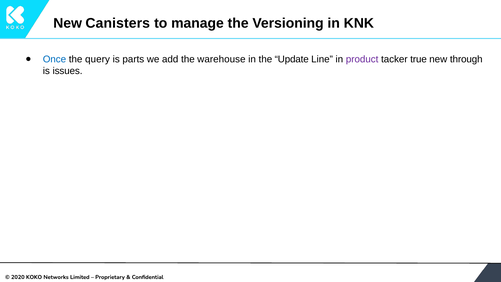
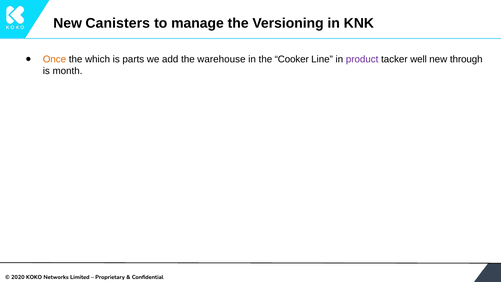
Once colour: blue -> orange (54, 59)
query: query -> which (98, 59)
Update: Update -> Cooker (292, 59)
true: true -> well (419, 59)
issues: issues -> month (67, 71)
